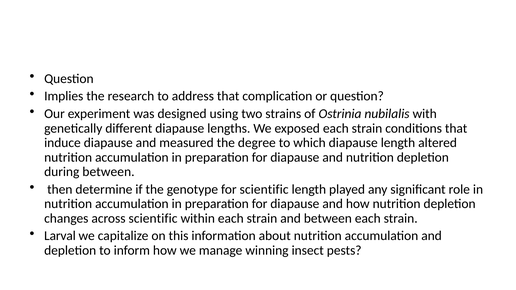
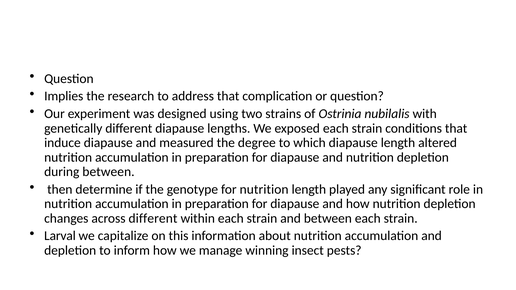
for scientific: scientific -> nutrition (264, 189)
across scientific: scientific -> different (153, 218)
